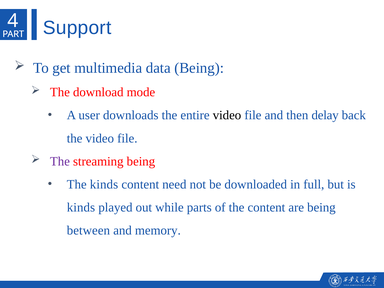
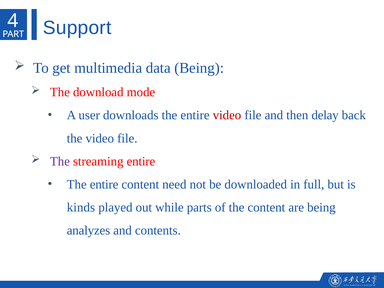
video colour: black -> red (227, 115)
streaming being: being -> entire (141, 161)
kinds: kinds -> entire (104, 184)
between: between -> analyzes (88, 230)
memory: memory -> contents (158, 230)
